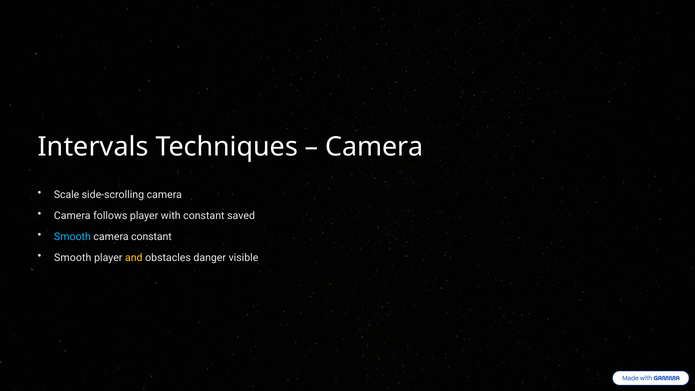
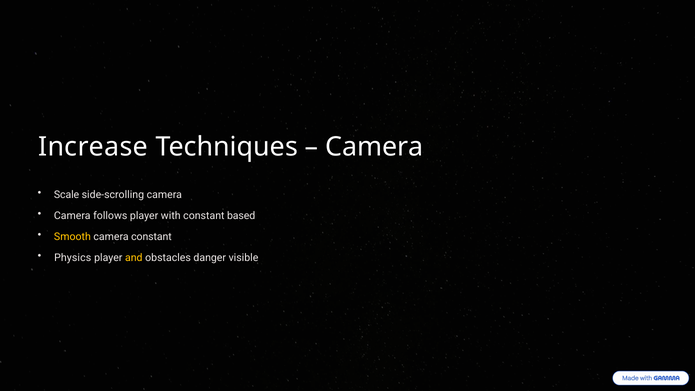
Intervals: Intervals -> Increase (93, 147)
saved: saved -> based (241, 216)
Smooth colour: light blue -> yellow (72, 237)
Smooth: Smooth -> Physics (73, 258)
